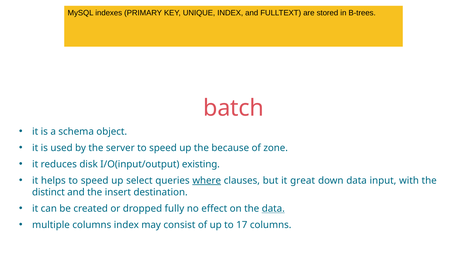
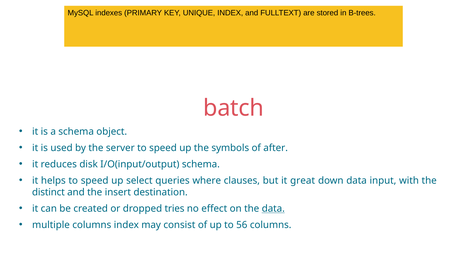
because: because -> symbols (230, 148)
zone: zone -> after (276, 148)
I/O(input/output existing: existing -> schema (201, 164)
where underline: present -> none (207, 180)
fully: fully -> tries (175, 208)
17: 17 -> 56 (242, 225)
